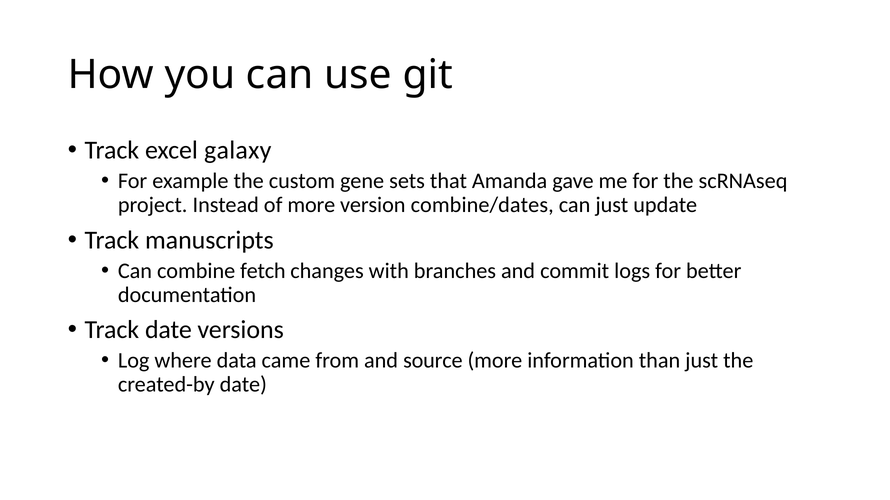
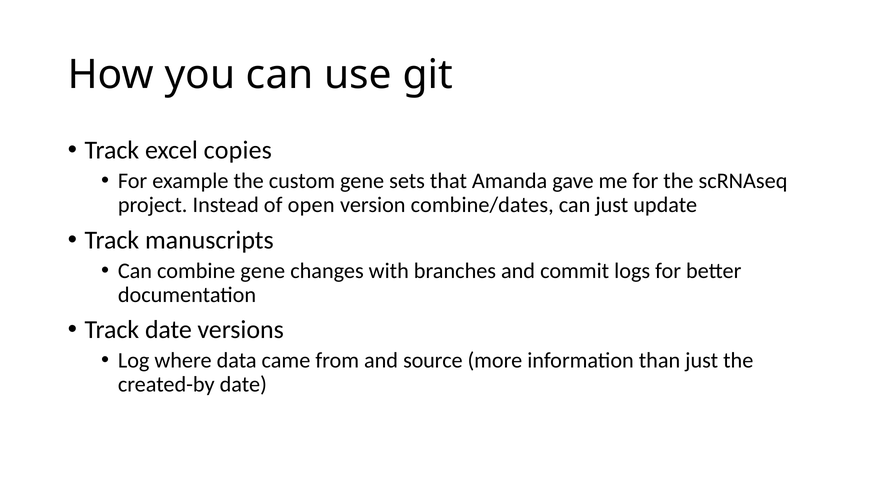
galaxy: galaxy -> copies (238, 150)
of more: more -> open (311, 205)
combine fetch: fetch -> gene (263, 271)
